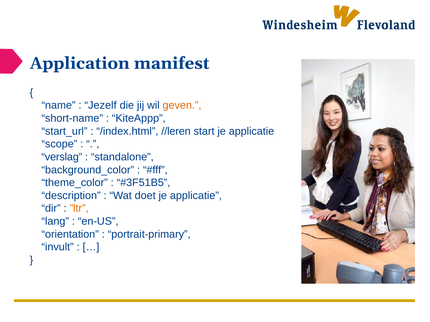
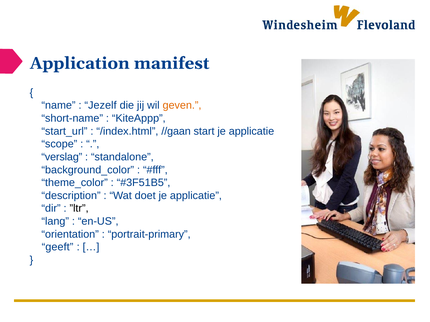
//leren: //leren -> //gaan (176, 131)
”ltr colour: orange -> black (79, 209)
invult: invult -> geeft (58, 247)
